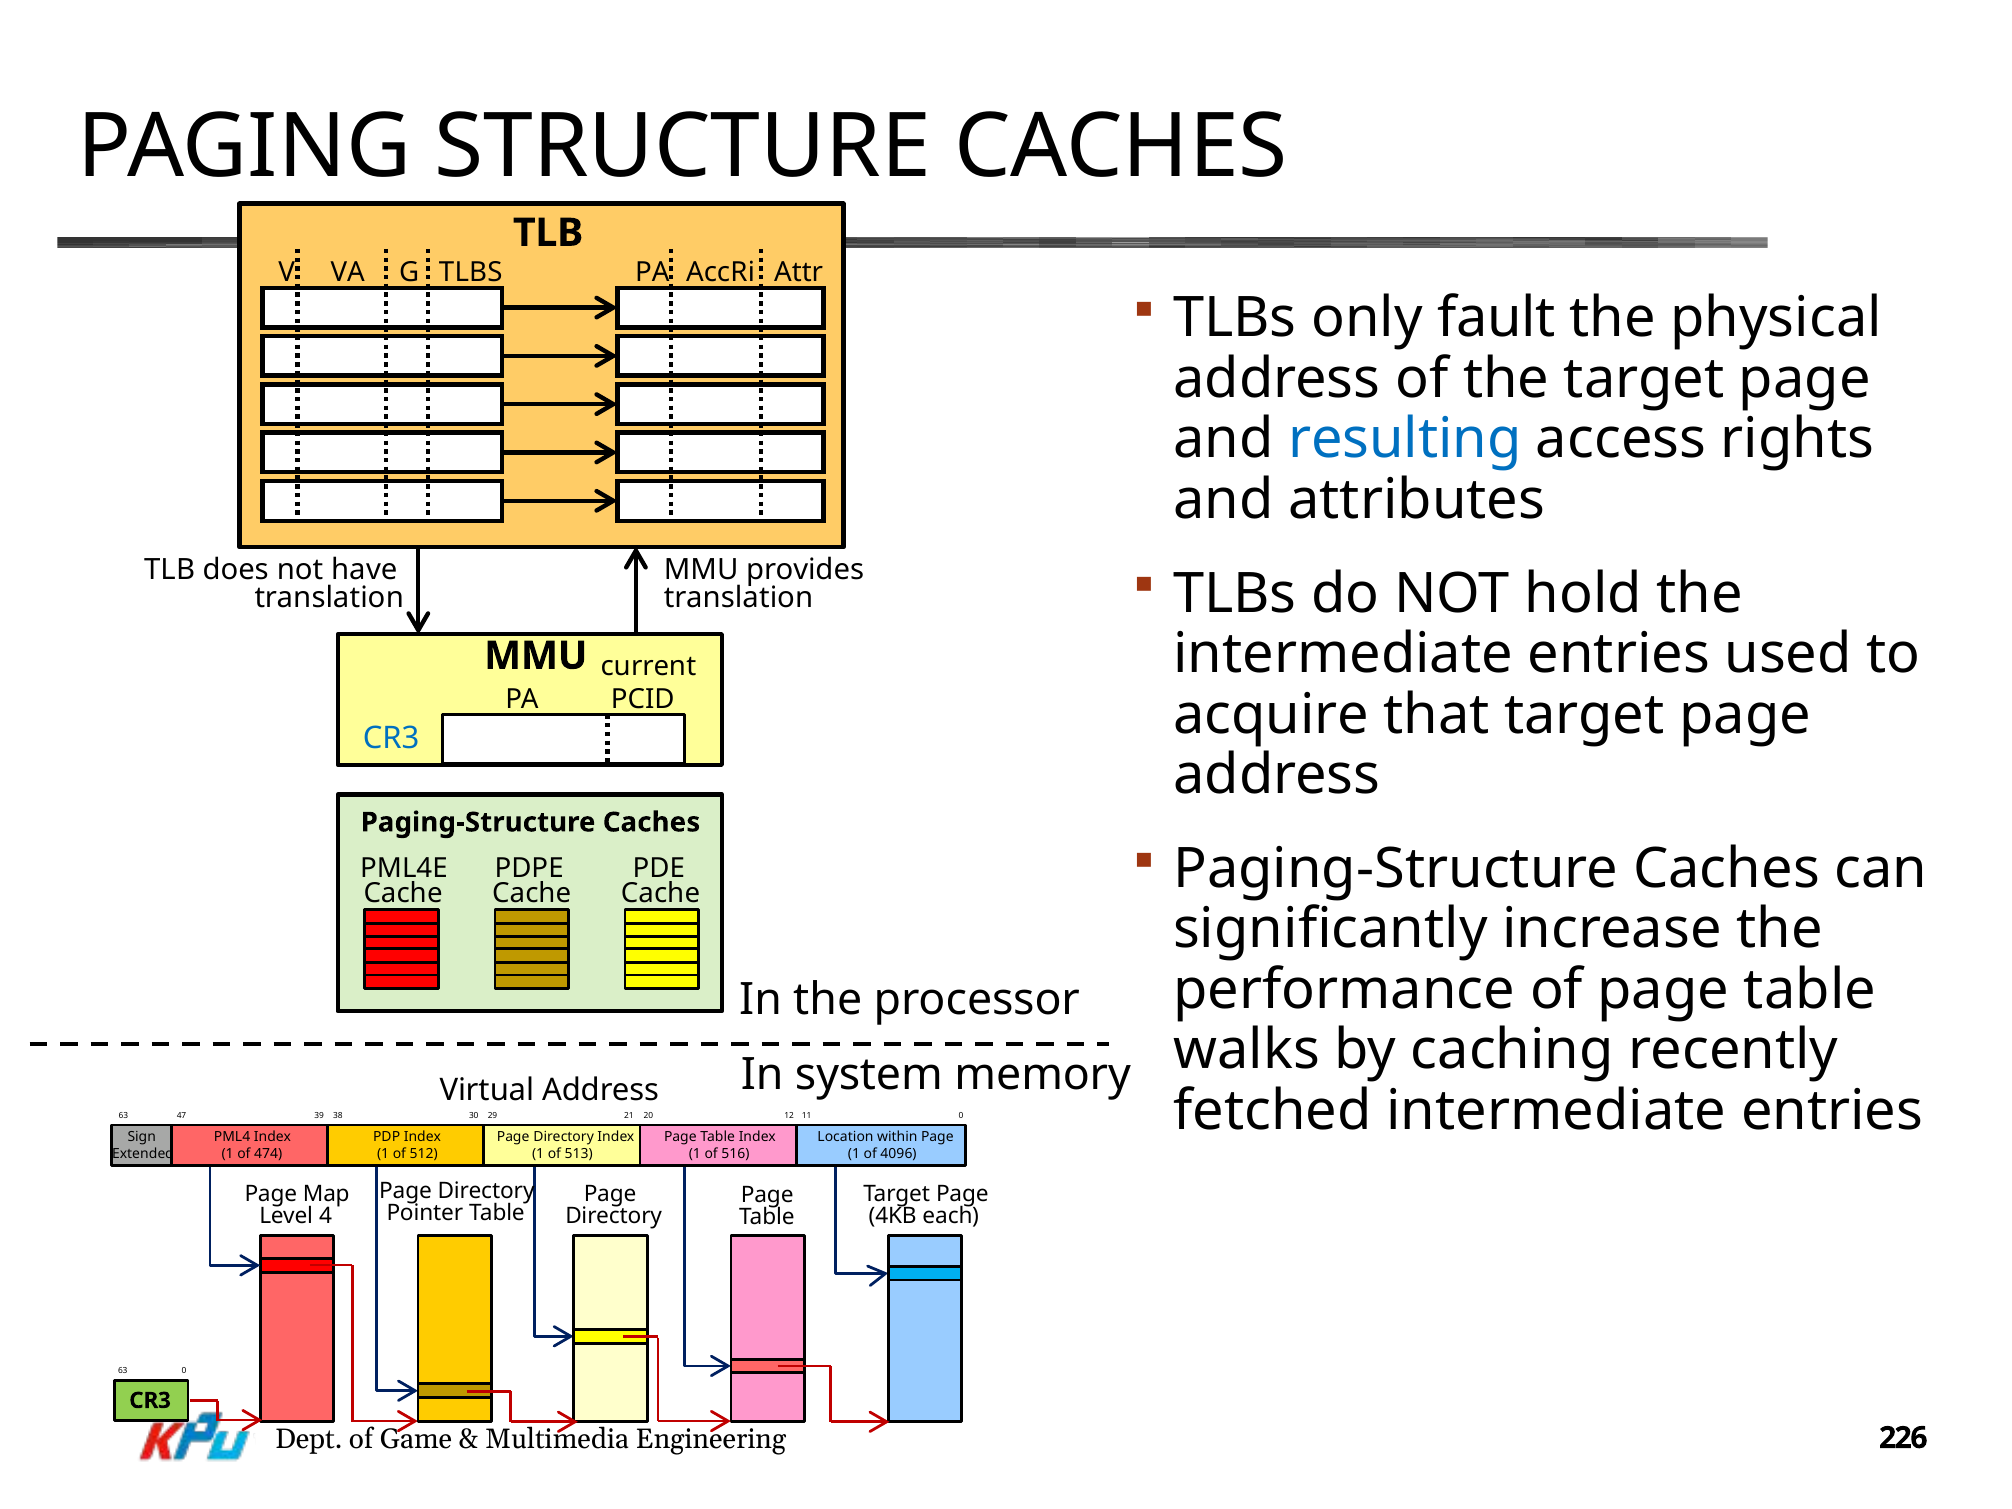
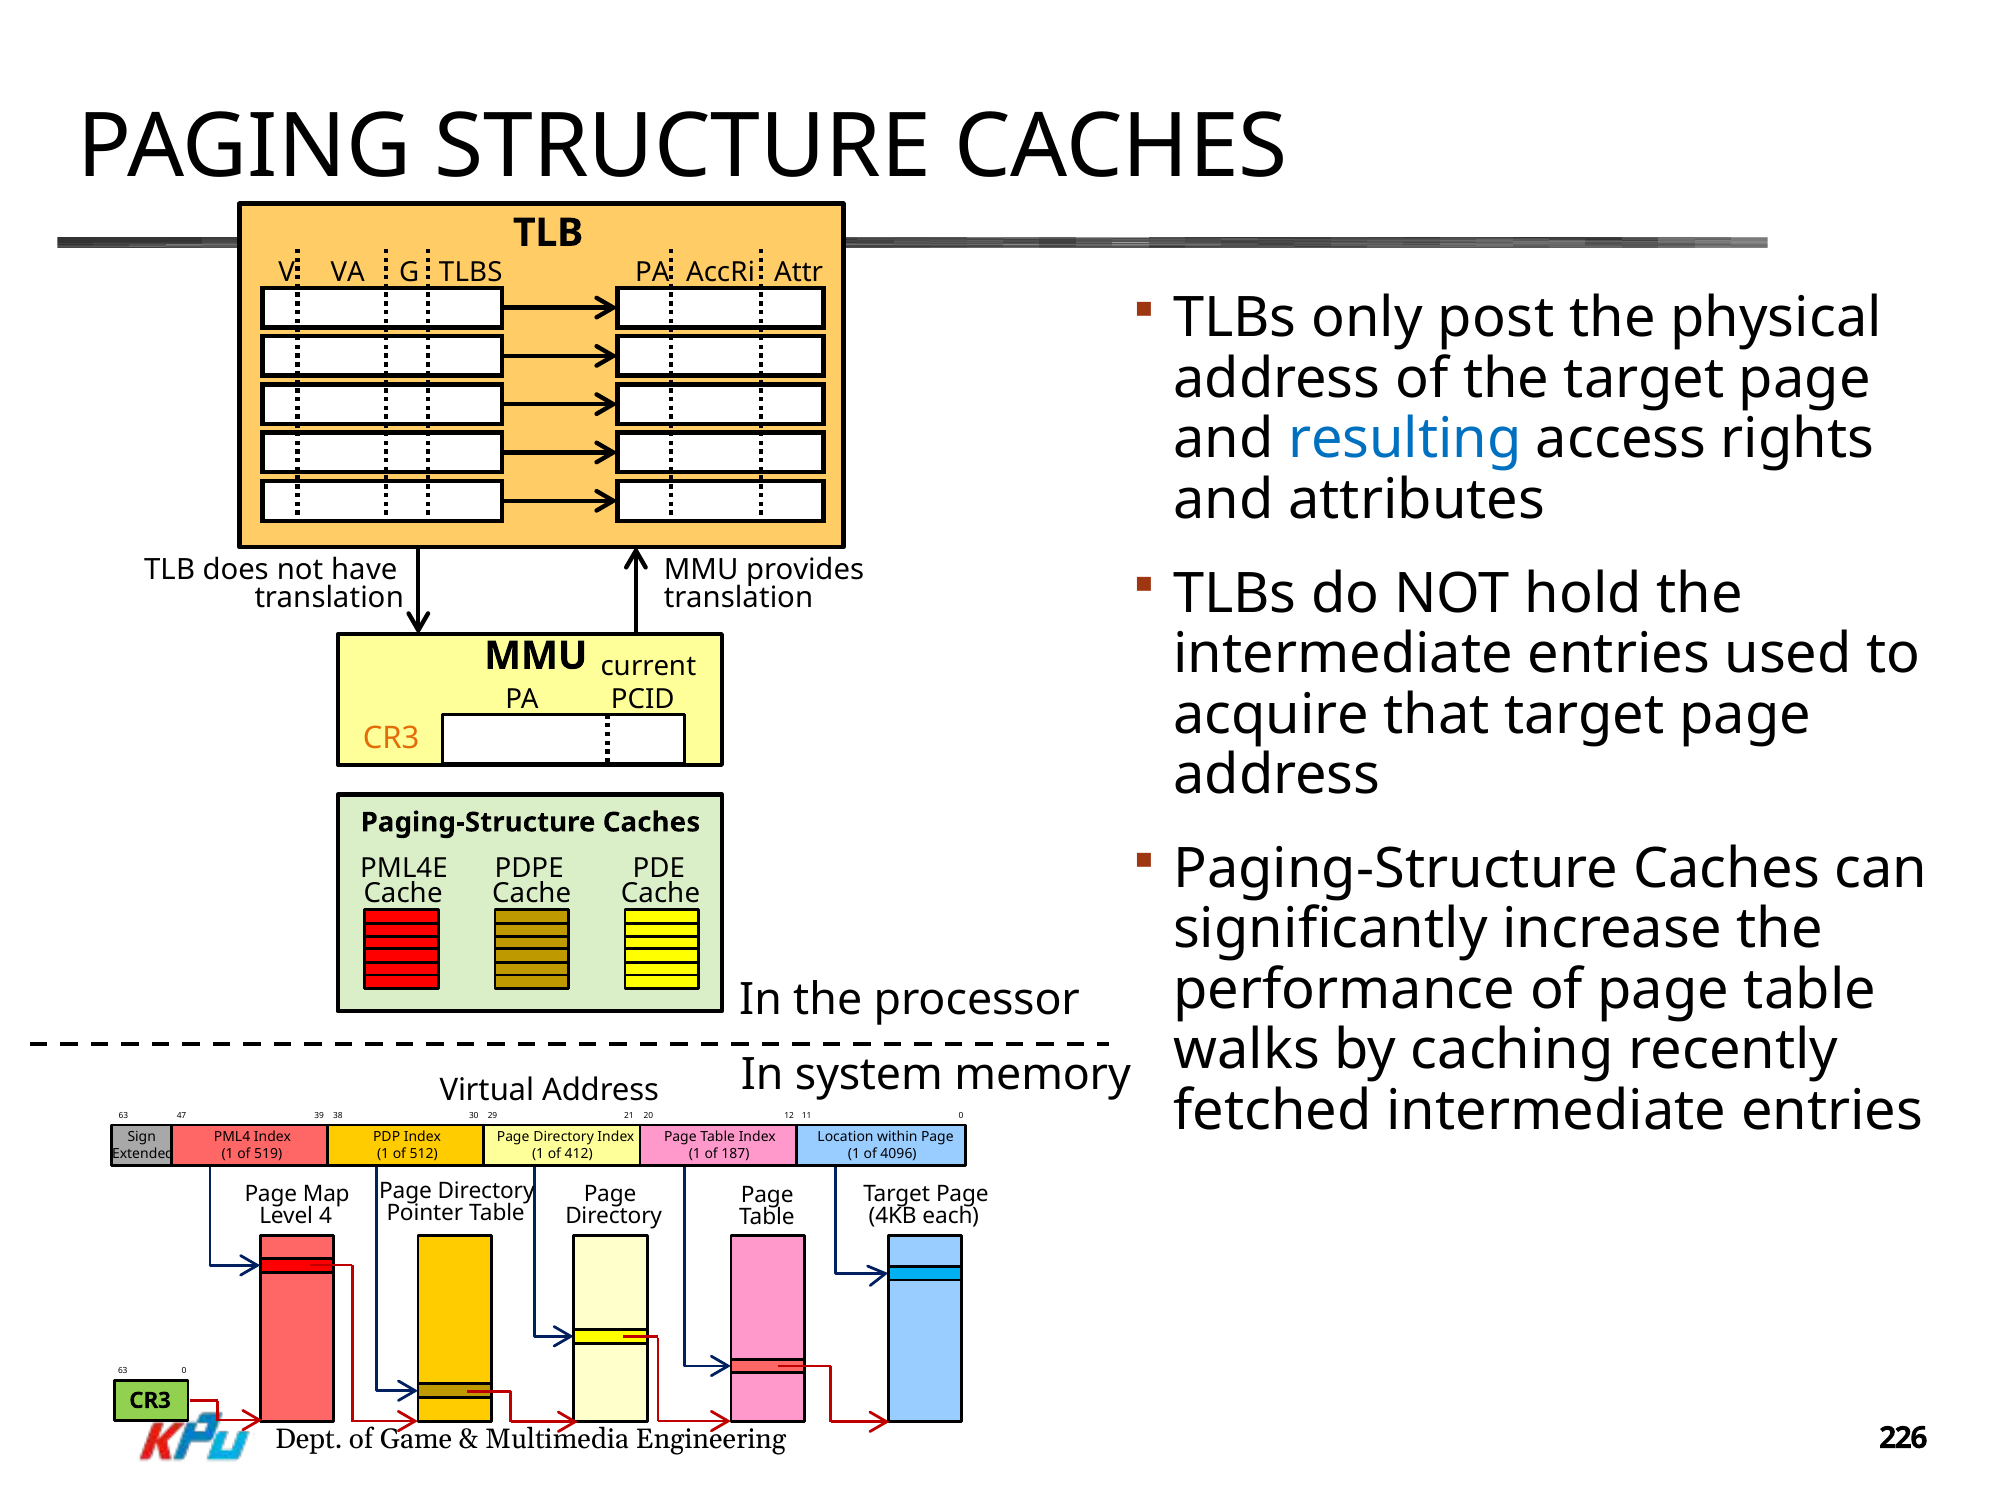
fault: fault -> post (1496, 318)
CR3 colour: blue -> orange (391, 738)
474: 474 -> 519 (268, 1154)
513: 513 -> 412 (579, 1154)
516: 516 -> 187 (735, 1154)
